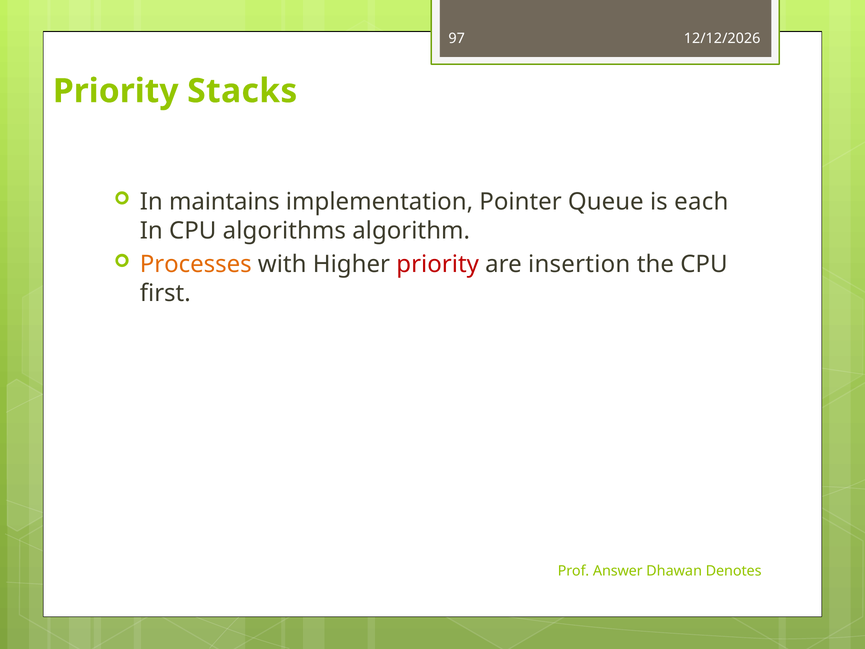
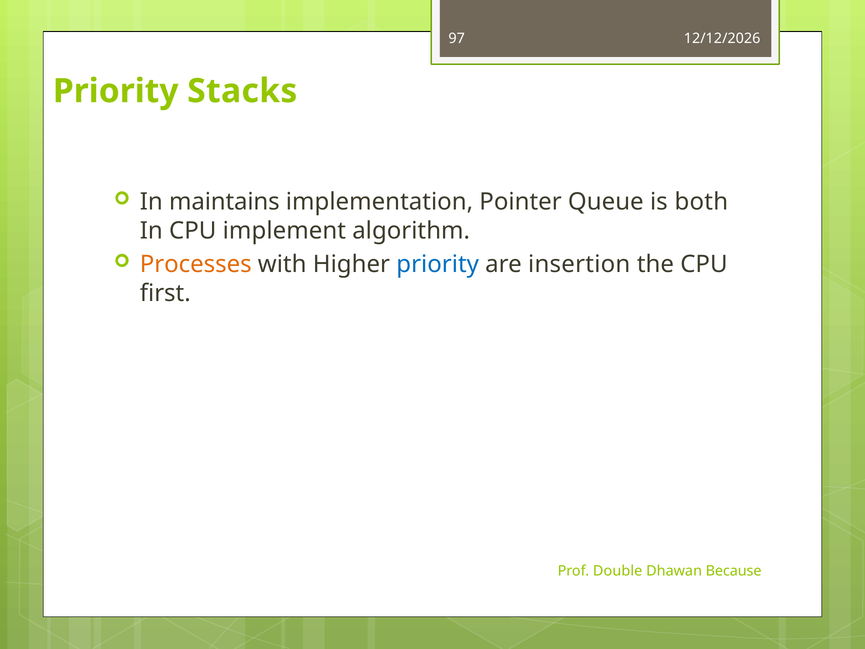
each: each -> both (701, 202)
algorithms: algorithms -> implement (284, 231)
priority colour: red -> blue (438, 264)
Answer: Answer -> Double (618, 571)
Denotes: Denotes -> Because (734, 571)
